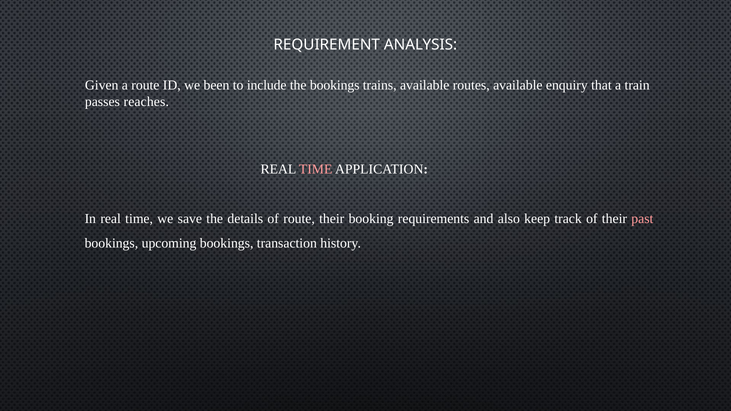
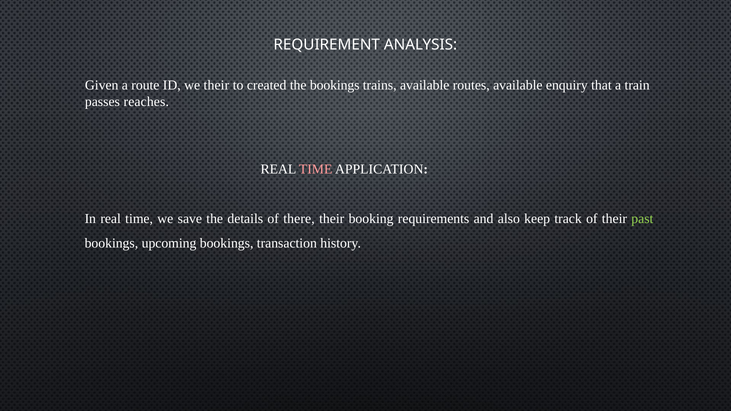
we been: been -> their (216, 86)
include: include -> created (267, 86)
of route: route -> there (299, 219)
past colour: pink -> light green (642, 219)
